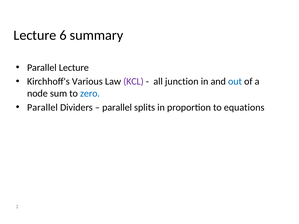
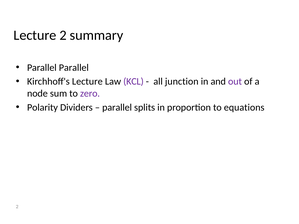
Lecture 6: 6 -> 2 (63, 35)
Parallel Lecture: Lecture -> Parallel (74, 68)
Kirchhoff's Various: Various -> Lecture (87, 82)
out colour: blue -> purple (235, 82)
zero colour: blue -> purple (90, 94)
Parallel: Parallel -> Polarity (42, 107)
